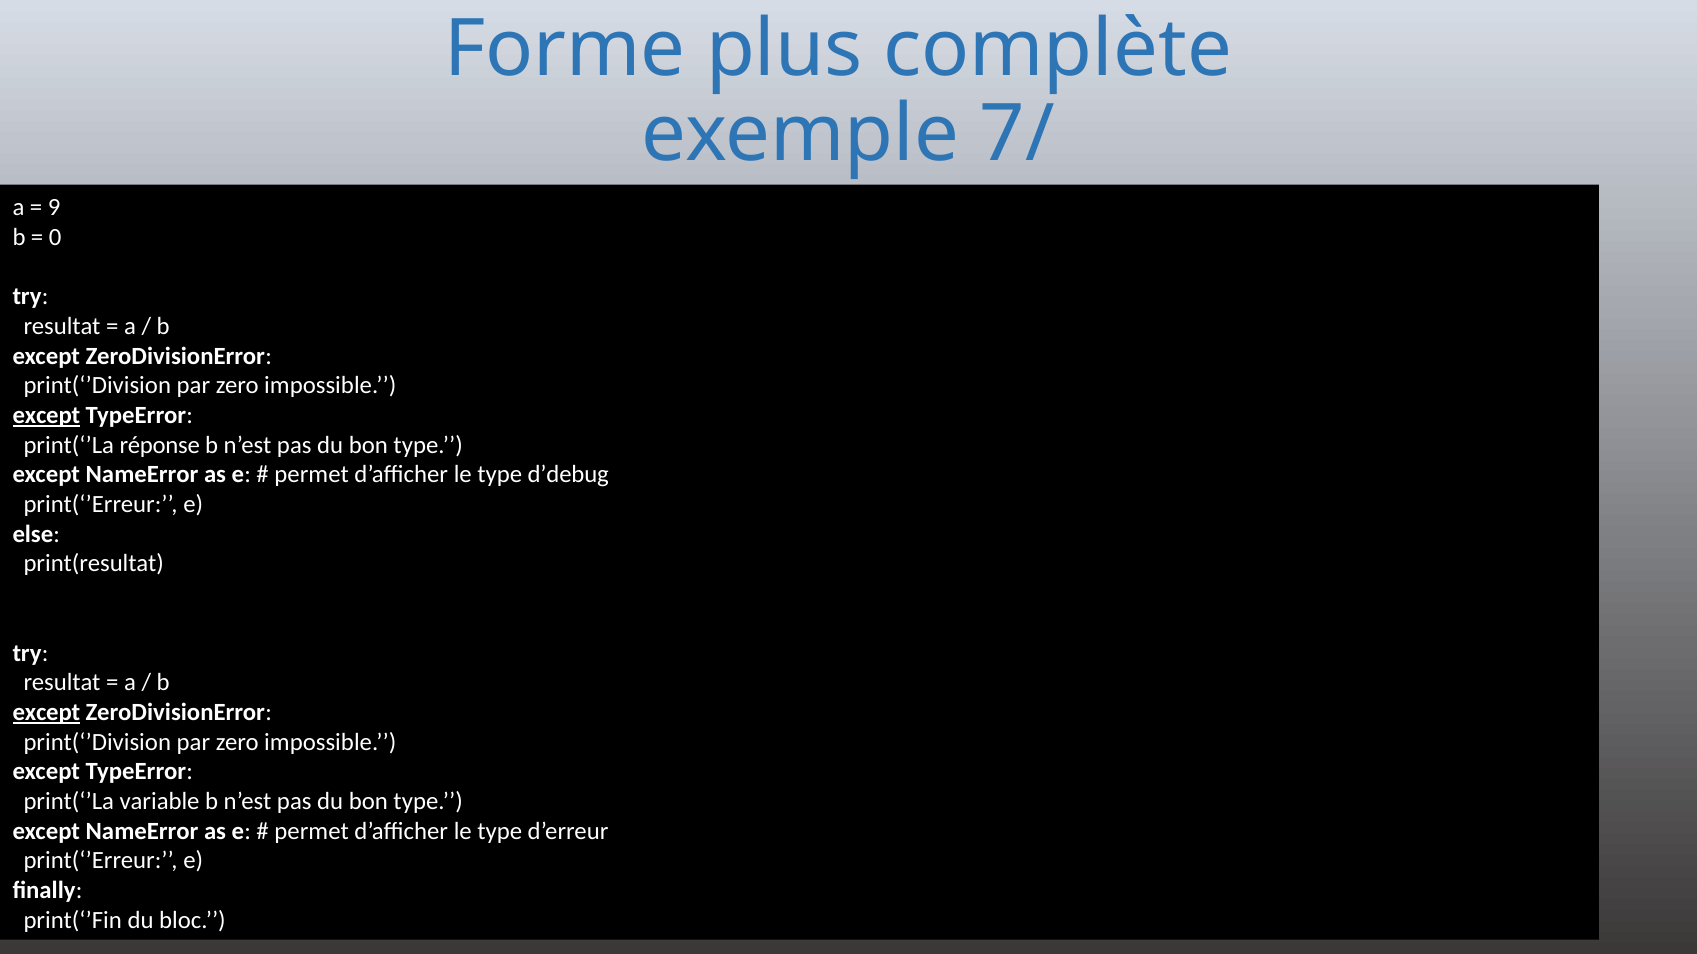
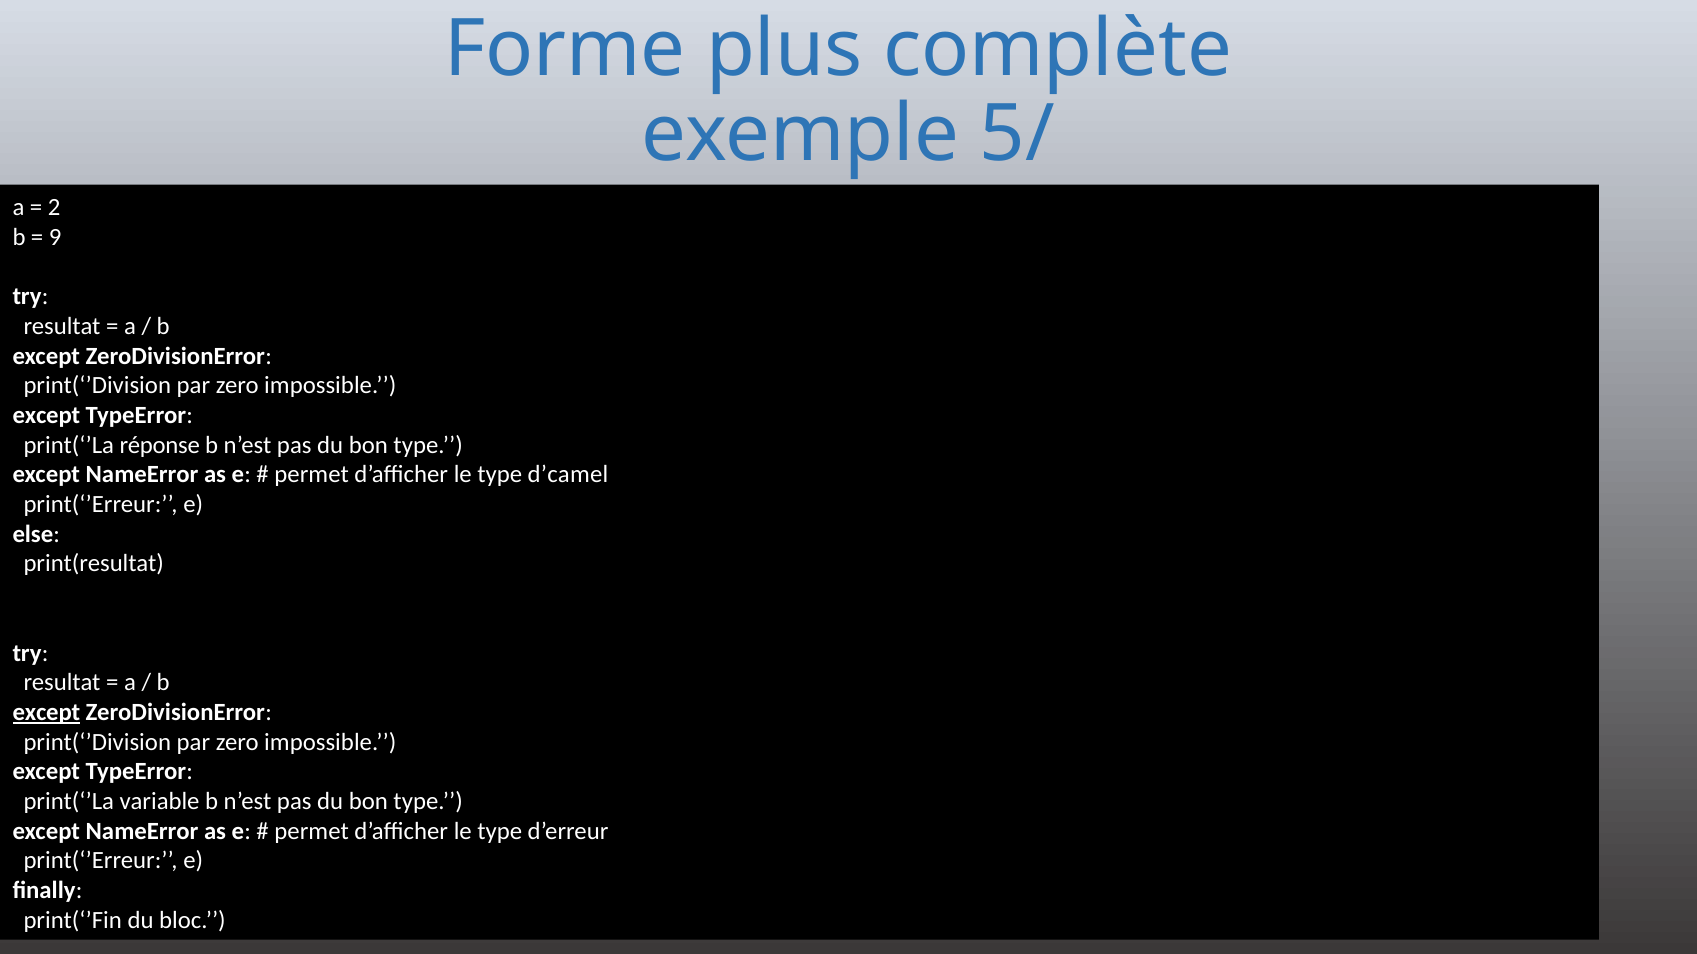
7/: 7/ -> 5/ (1017, 135)
9: 9 -> 2 (54, 208)
0: 0 -> 9 (55, 237)
except underline: present -> none (46, 416)
d’debug: d’debug -> d’camel (568, 475)
